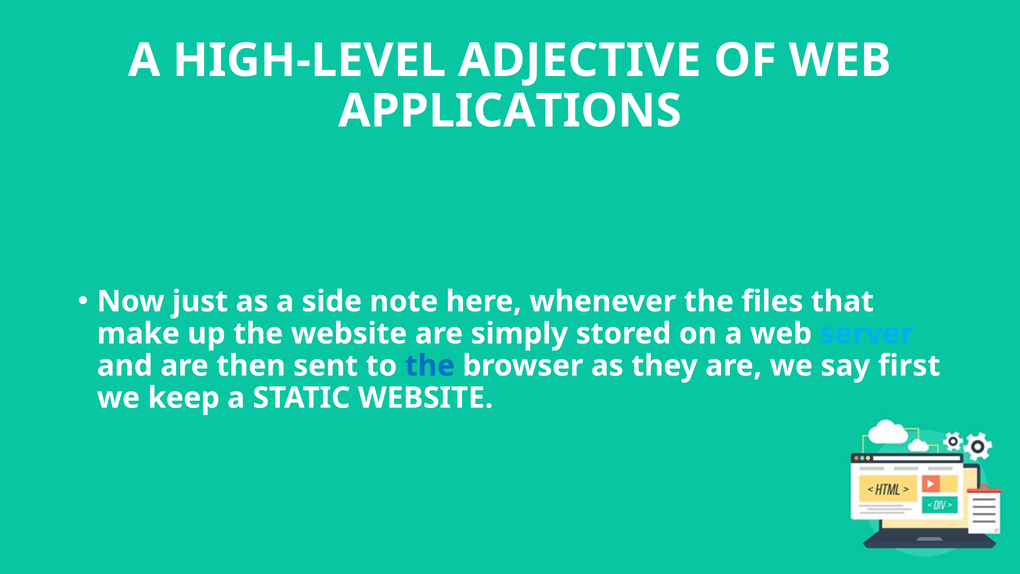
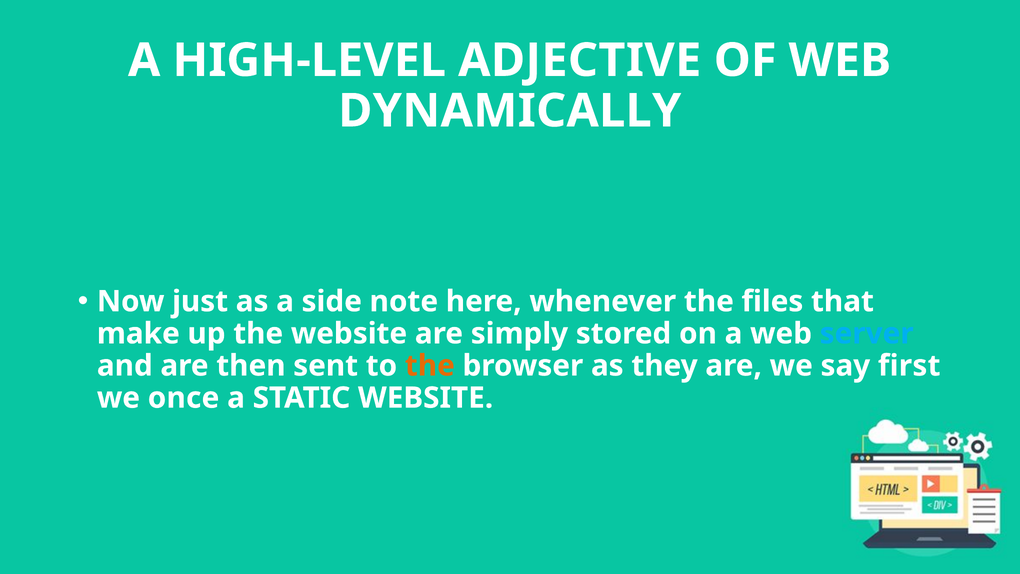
APPLICATIONS: APPLICATIONS -> DYNAMICALLY (510, 111)
the colour: blue -> orange (430, 366)
keep: keep -> once (184, 398)
